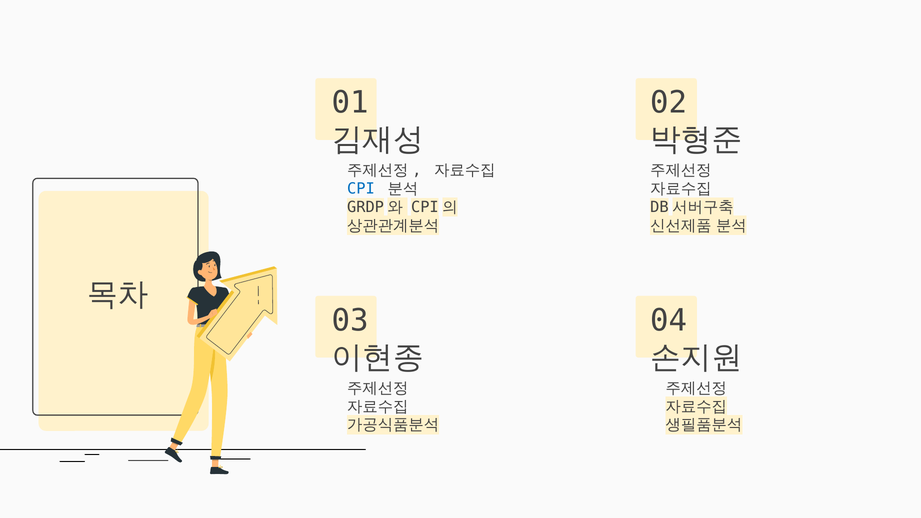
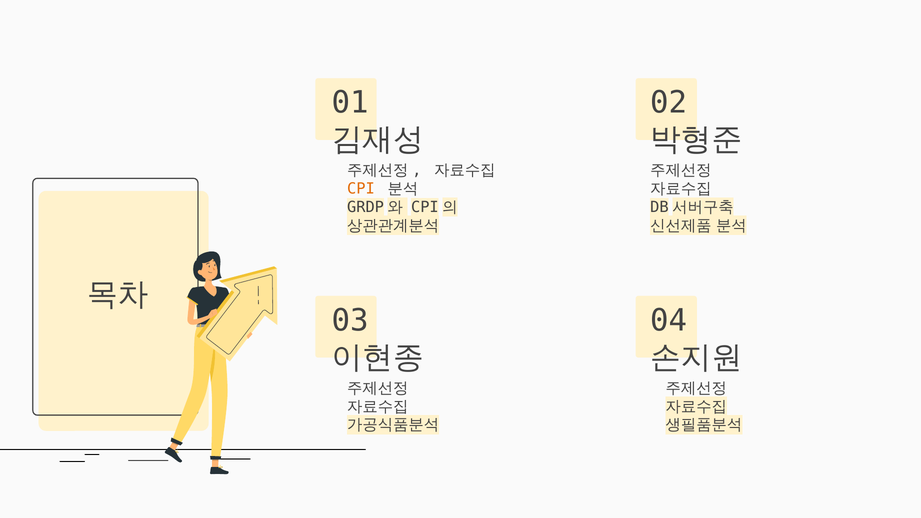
CPI colour: blue -> orange (361, 189)
